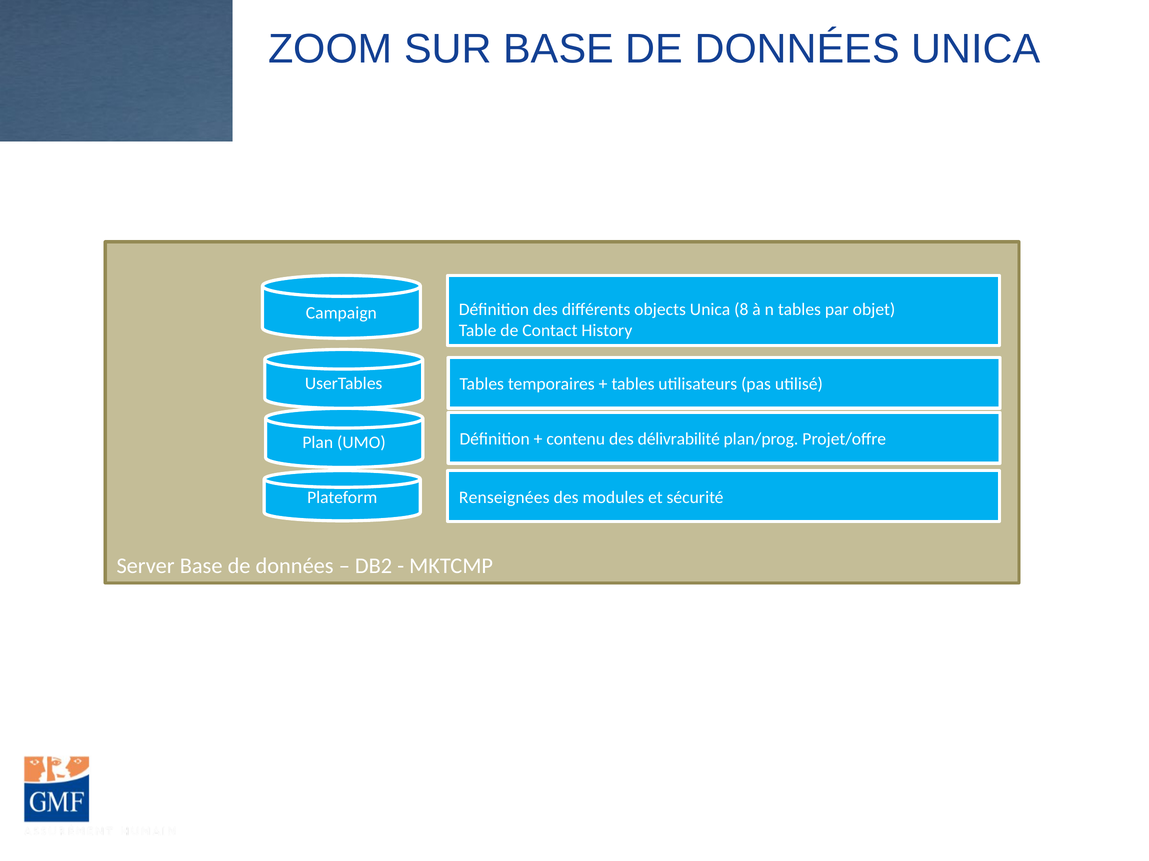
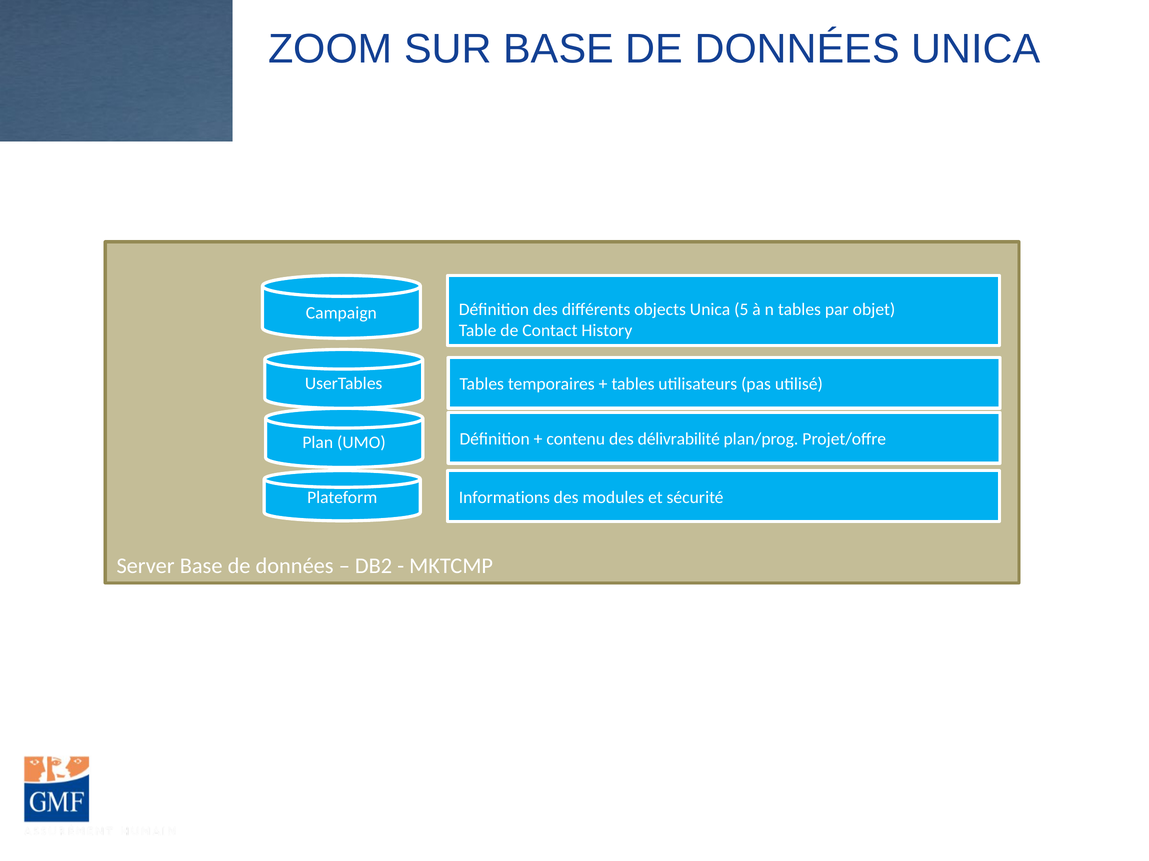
8: 8 -> 5 (741, 310)
Renseignées: Renseignées -> Informations (504, 498)
